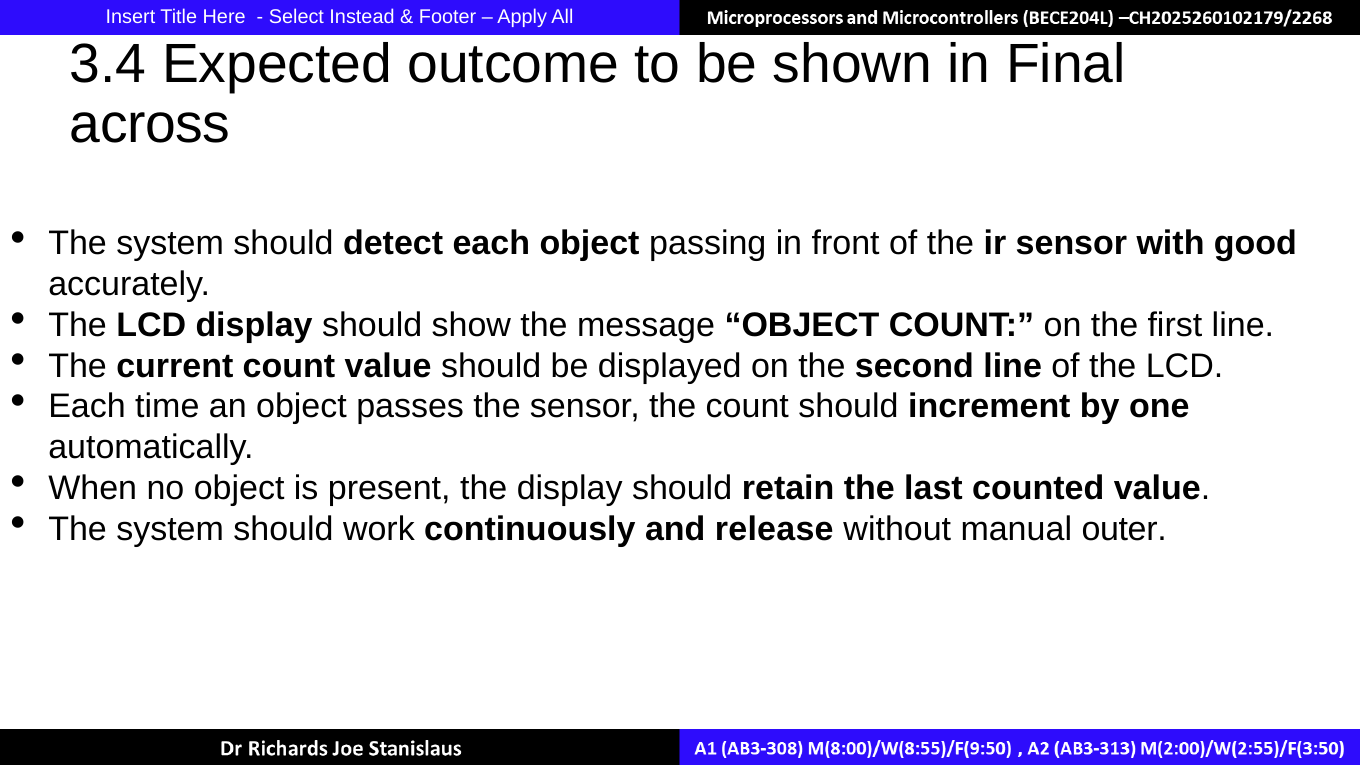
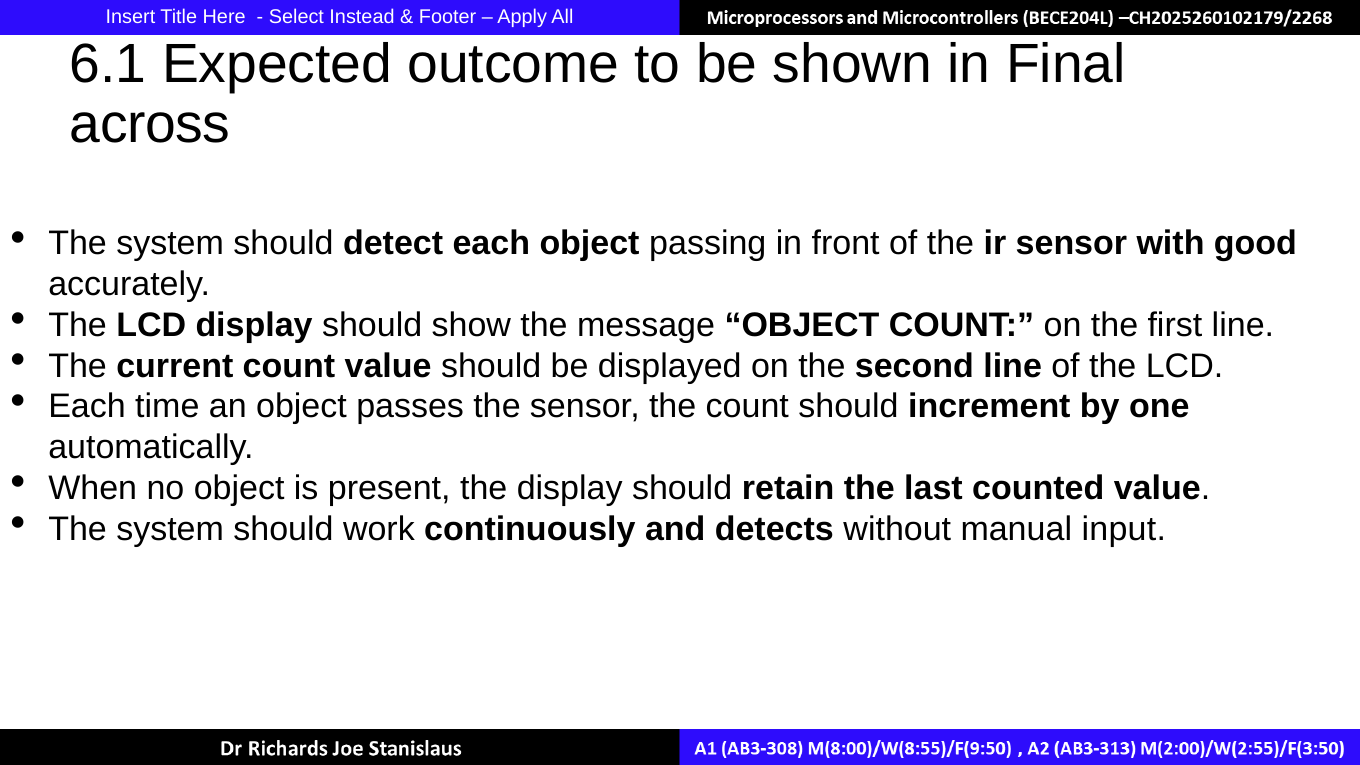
3.4: 3.4 -> 6.1 (108, 64)
release: release -> detects (774, 529)
outer: outer -> input (1124, 529)
